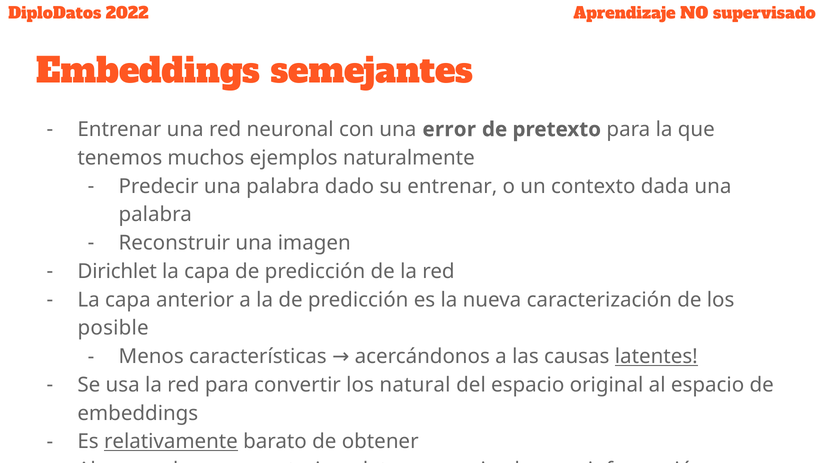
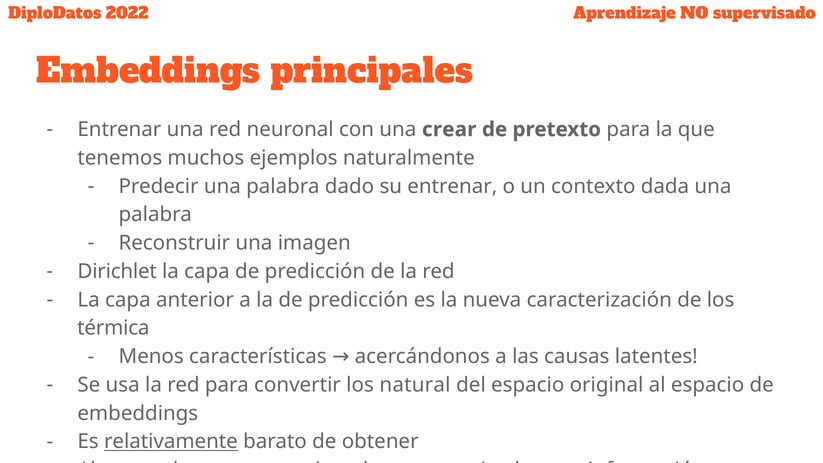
semejantes: semejantes -> principales (372, 71)
error: error -> crear (449, 129)
posible: posible -> térmica (113, 328)
latentes underline: present -> none (656, 356)
